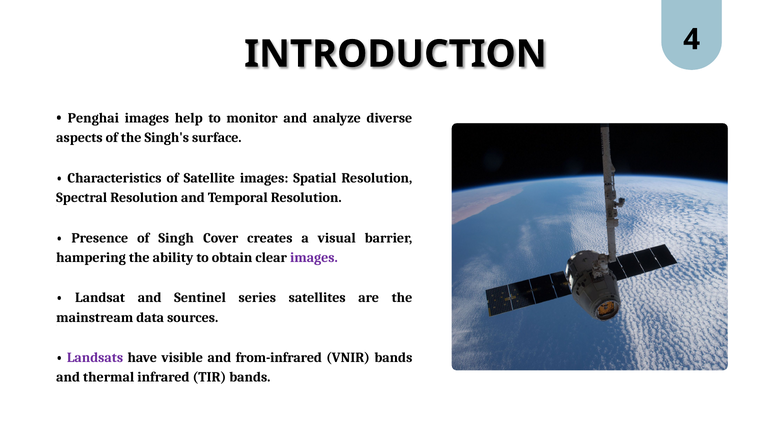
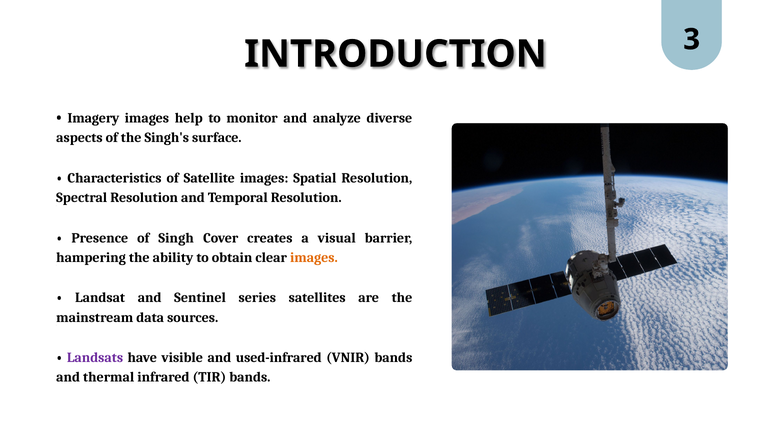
4: 4 -> 3 (692, 39)
Penghai: Penghai -> Imagery (93, 118)
images colour: purple -> orange (314, 257)
from-infrared: from-infrared -> used-infrared (279, 358)
